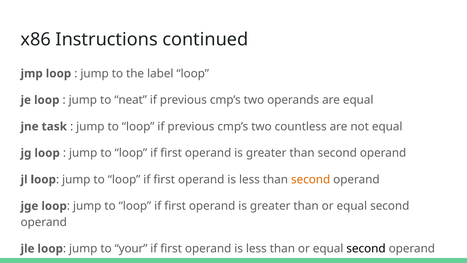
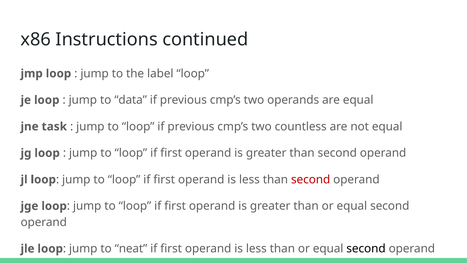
neat: neat -> data (131, 100)
second colour: orange -> red (311, 179)
your: your -> neat (131, 248)
